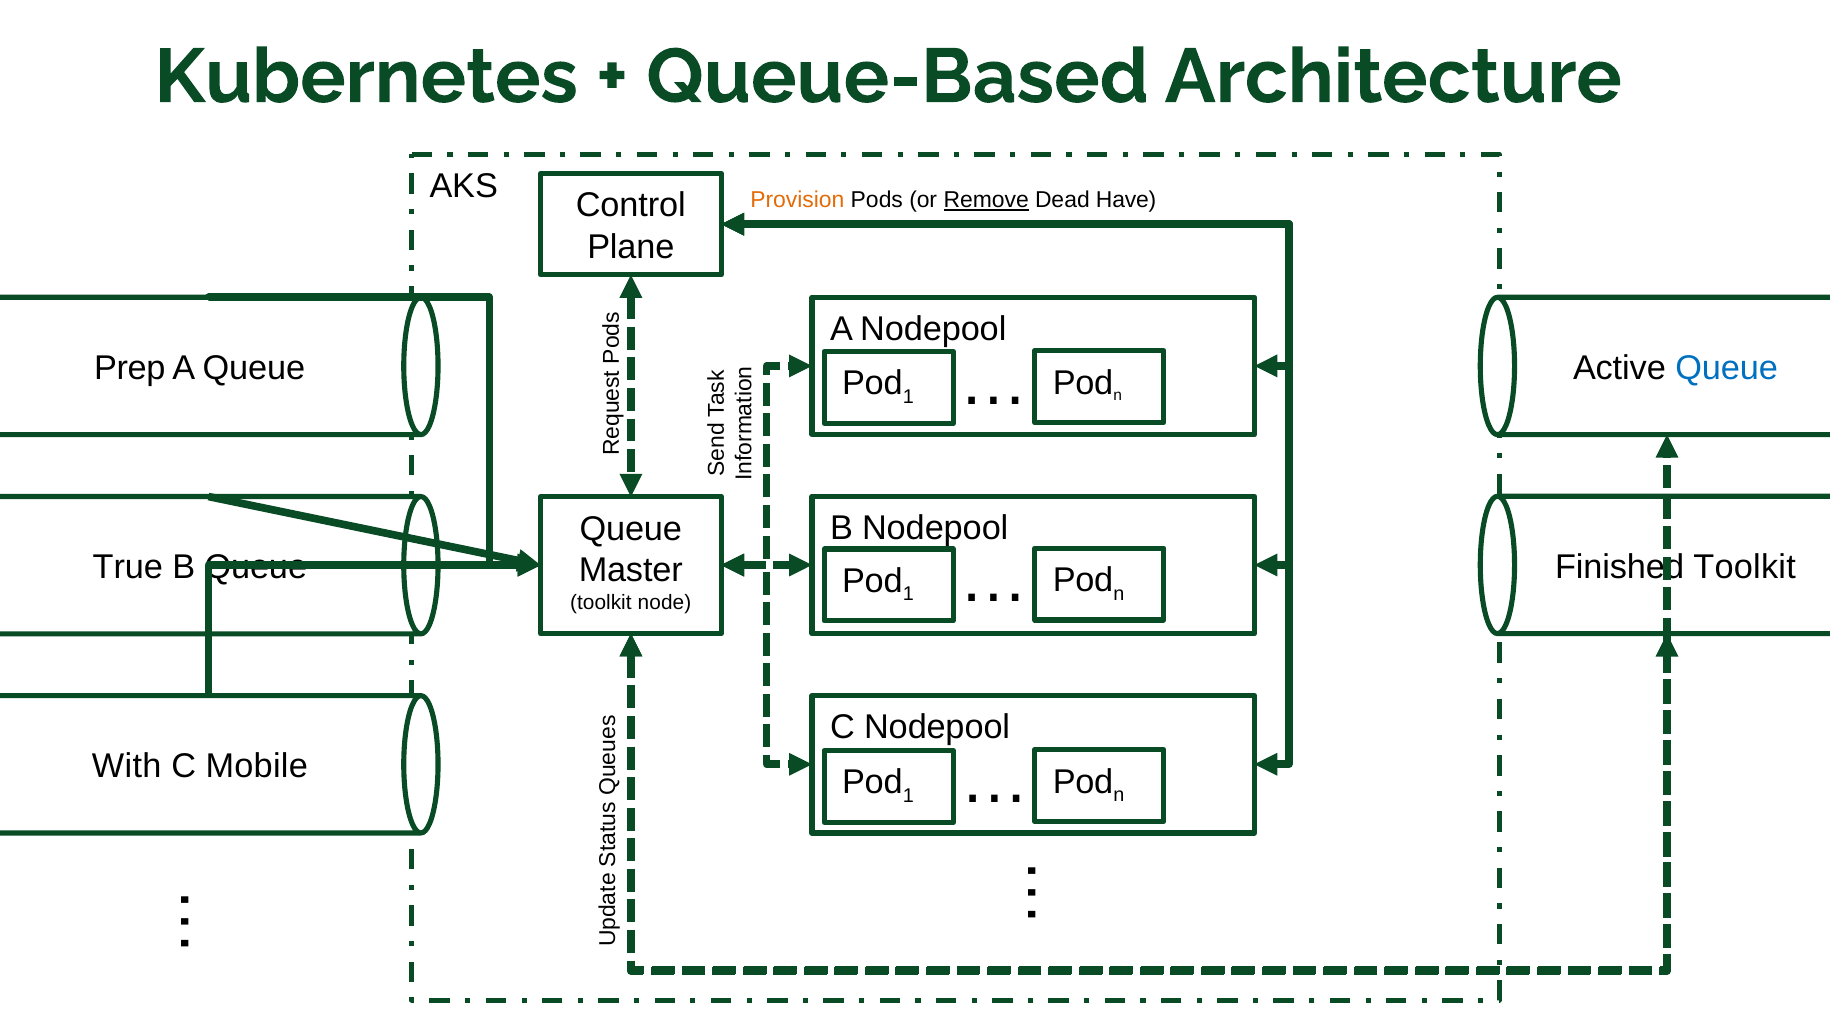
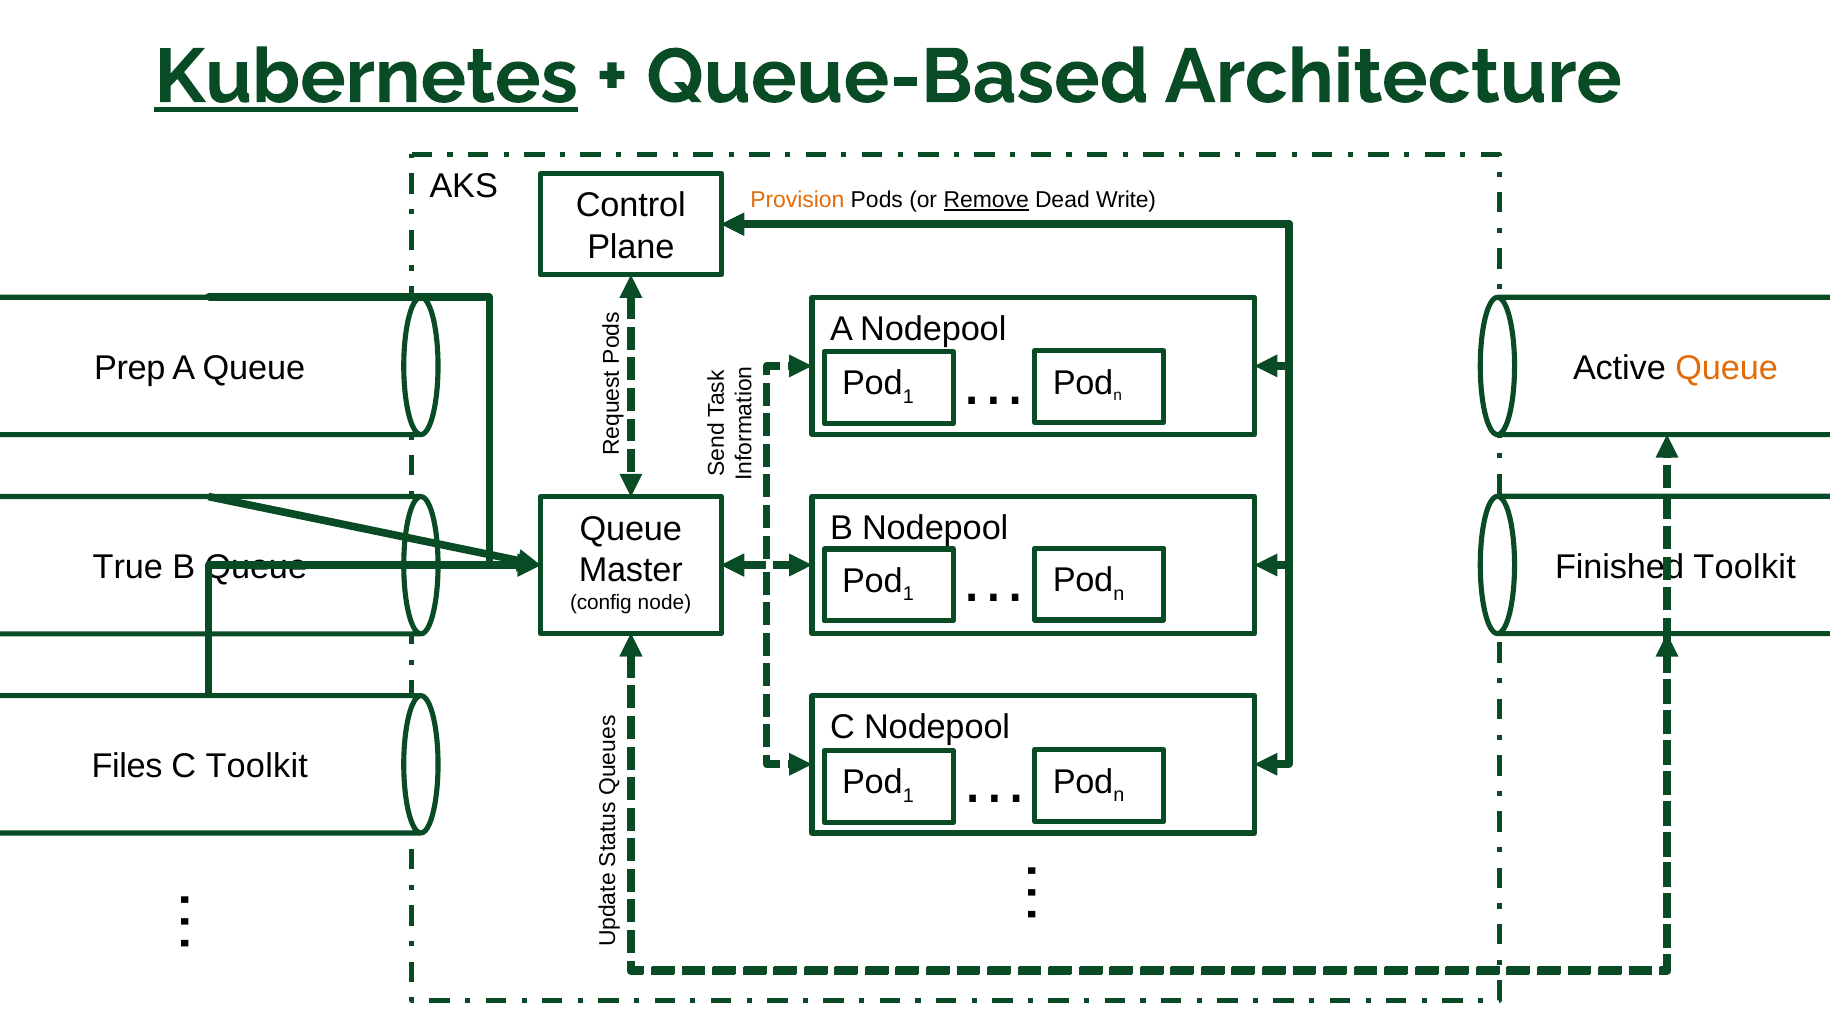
Kubernetes underline: none -> present (366, 77)
Have: Have -> Write (1126, 200)
Queue colour: blue -> orange (1727, 368)
toolkit: toolkit -> config (601, 602)
With: With -> Files (127, 766)
C Mobile: Mobile -> Toolkit (257, 766)
